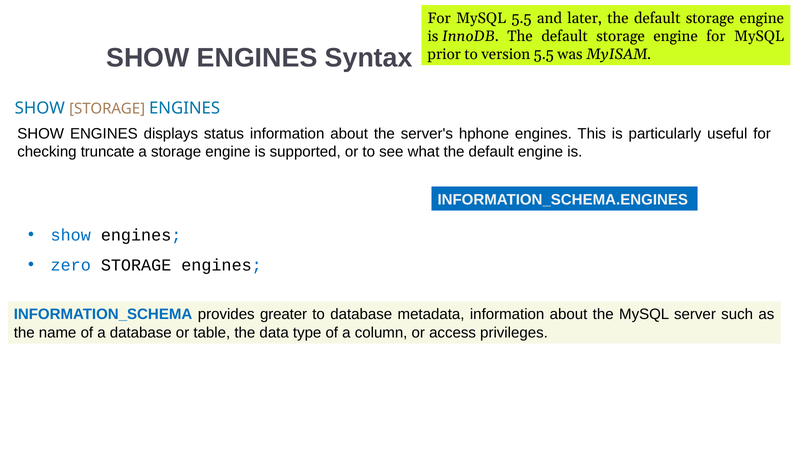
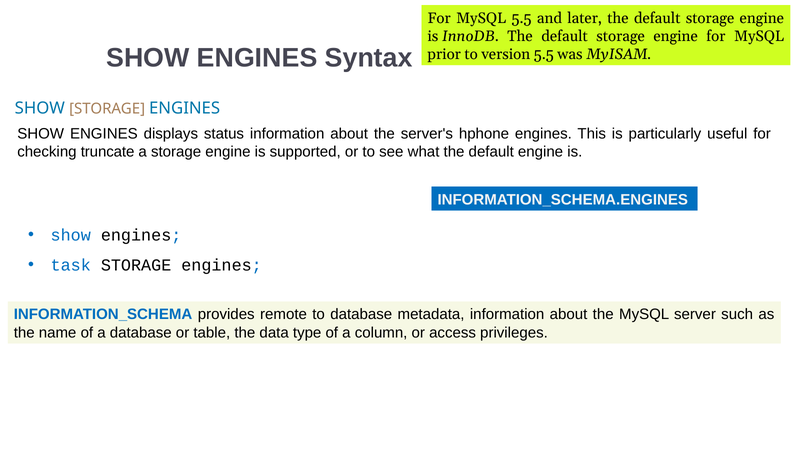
zero: zero -> task (71, 265)
greater: greater -> remote (284, 314)
